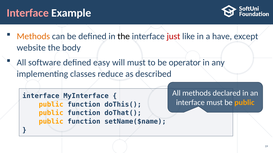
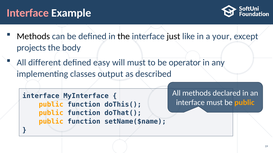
Methods colour: orange -> black (33, 36)
just colour: red -> black (173, 36)
have: have -> your (222, 36)
website: website -> projects (31, 48)
software: software -> different (45, 63)
reduce: reduce -> output (110, 74)
